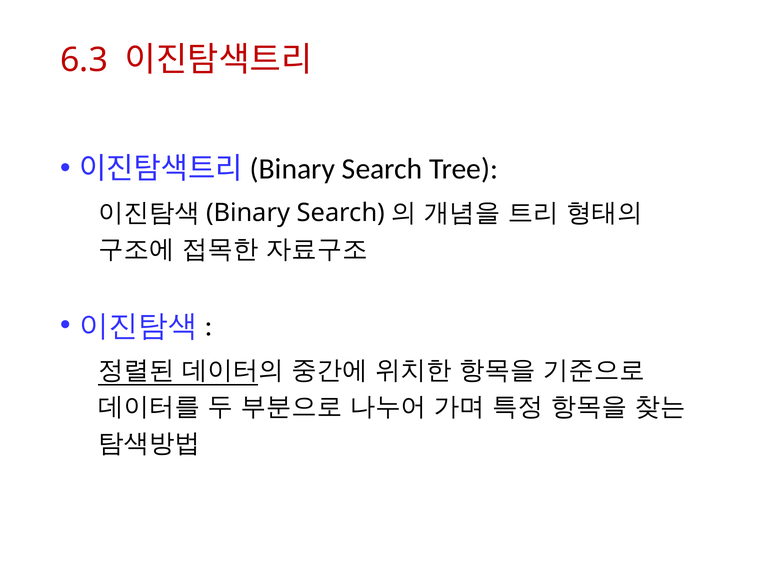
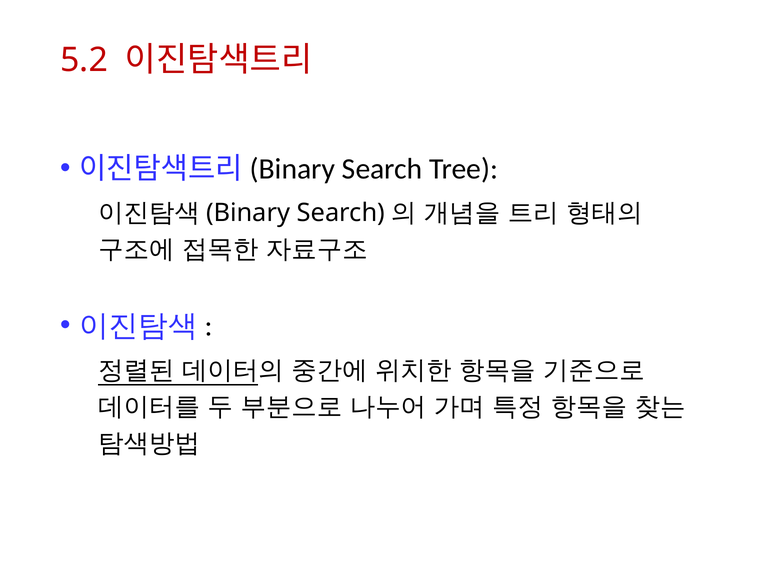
6.3: 6.3 -> 5.2 (84, 60)
